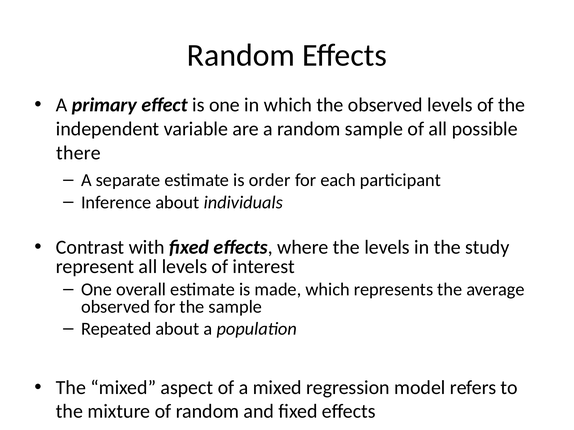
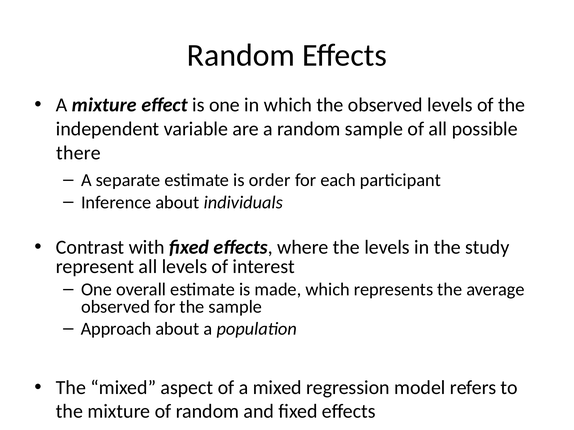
A primary: primary -> mixture (104, 105)
Repeated: Repeated -> Approach (116, 329)
